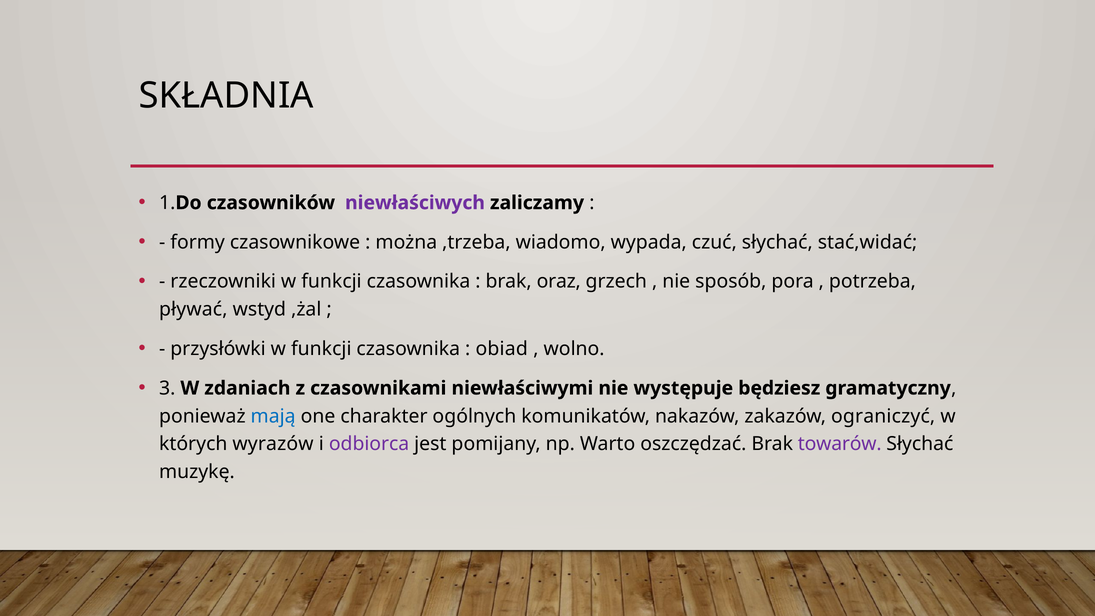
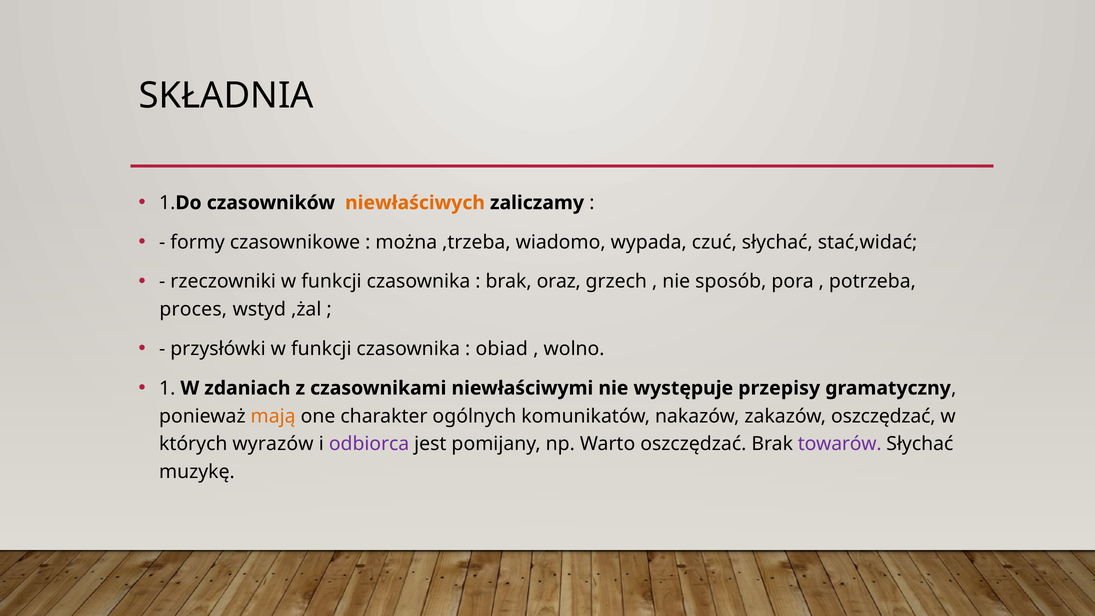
niewłaściwych colour: purple -> orange (415, 203)
pływać: pływać -> proces (193, 309)
3: 3 -> 1 (167, 388)
będziesz: będziesz -> przepisy (779, 388)
mają colour: blue -> orange (273, 416)
zakazów ograniczyć: ograniczyć -> oszczędzać (883, 416)
